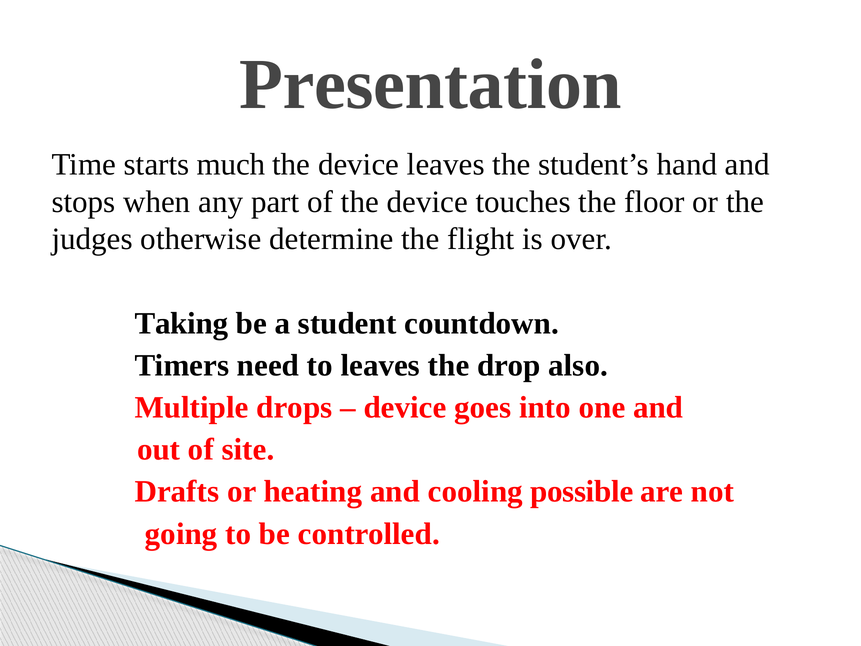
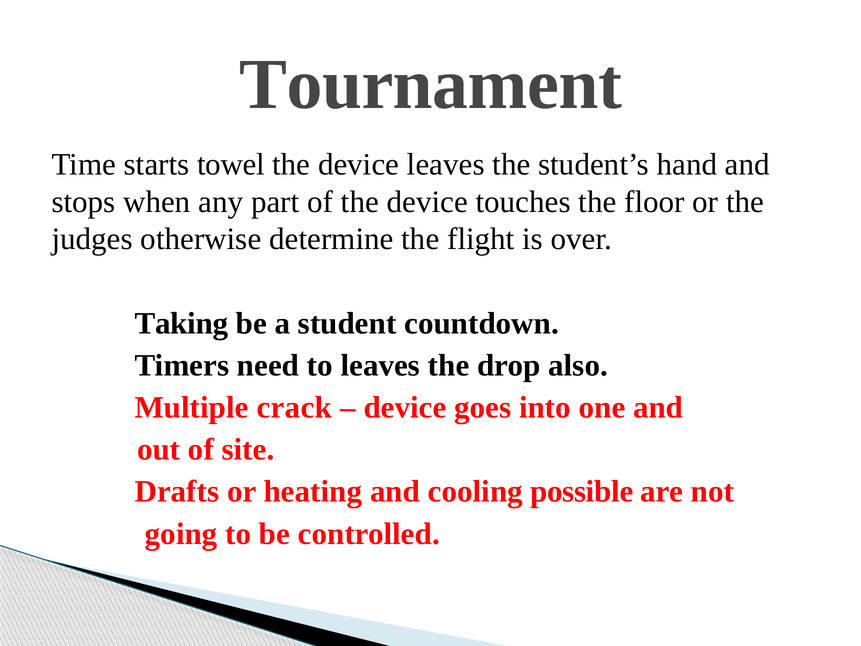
Presentation: Presentation -> Tournament (431, 85)
much: much -> towel (231, 165)
drops: drops -> crack (294, 407)
